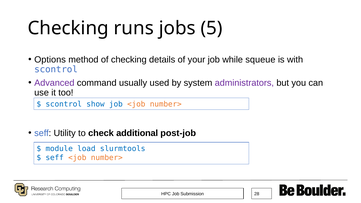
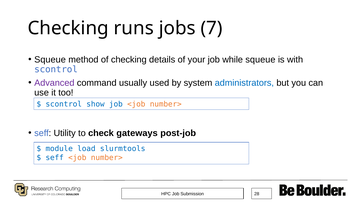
5: 5 -> 7 (212, 28)
Options: Options -> Squeue (50, 60)
administrators colour: purple -> blue (244, 83)
additional: additional -> gateways (137, 133)
